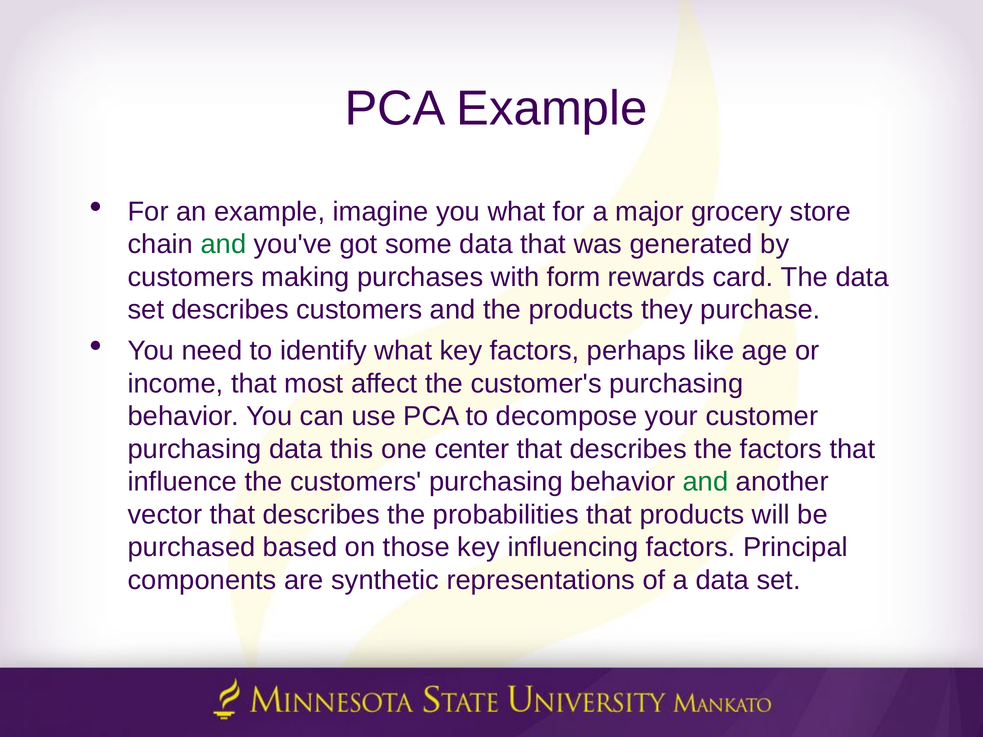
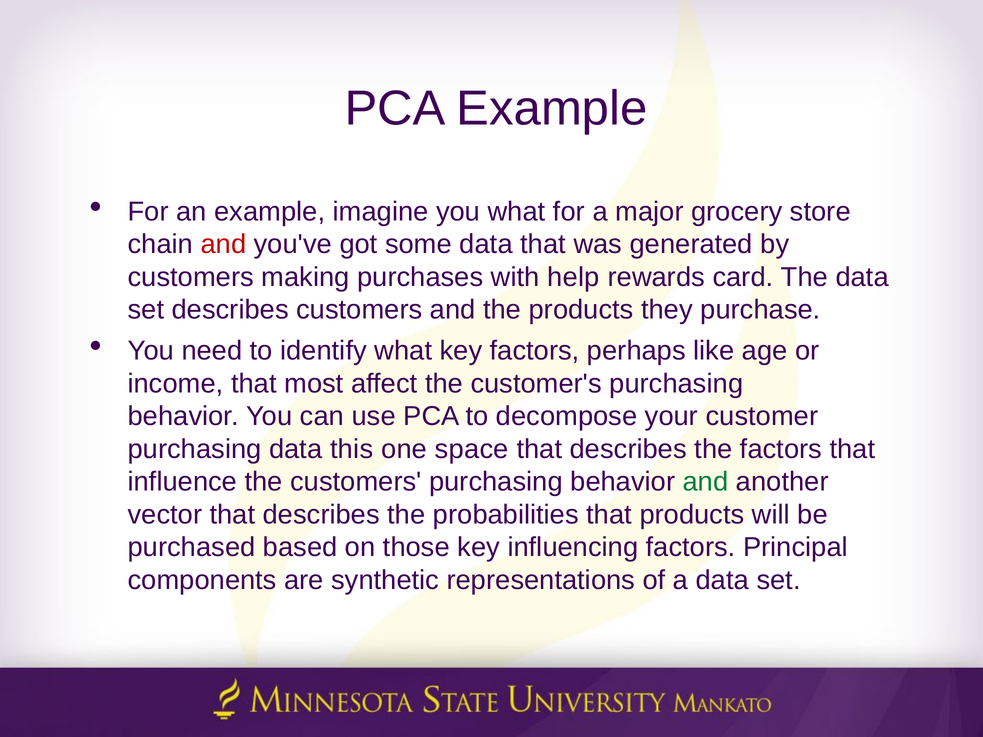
and colour: green -> red (223, 244)
form: form -> help (573, 277)
center: center -> space (472, 449)
